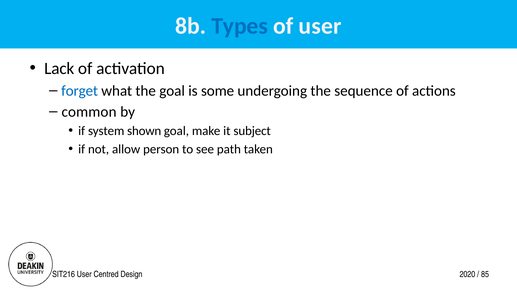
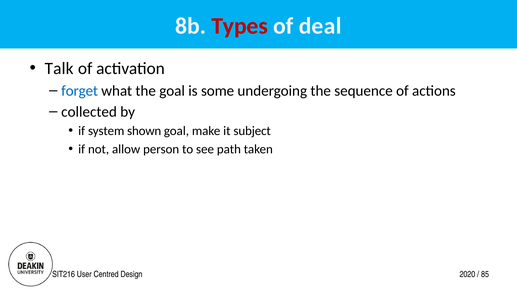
Types colour: blue -> red (240, 26)
of user: user -> deal (320, 26)
Lack: Lack -> Talk (59, 68)
common: common -> collected (89, 112)
